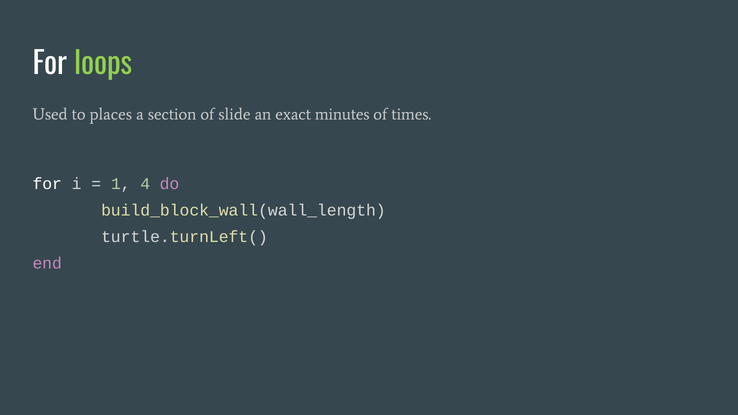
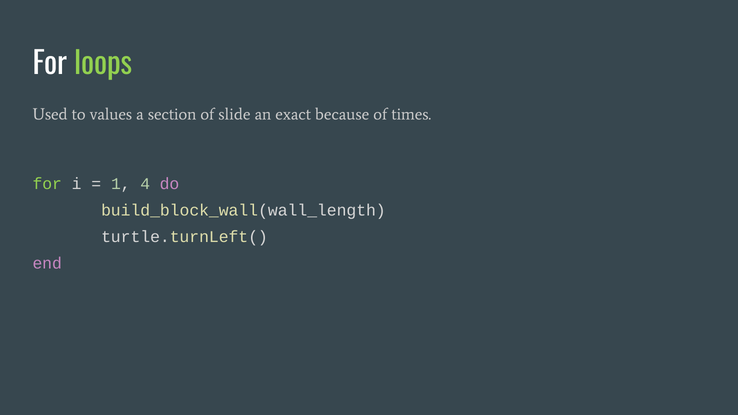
places: places -> values (111, 114)
minutes: minutes -> because (342, 114)
for colour: white -> light green (47, 184)
